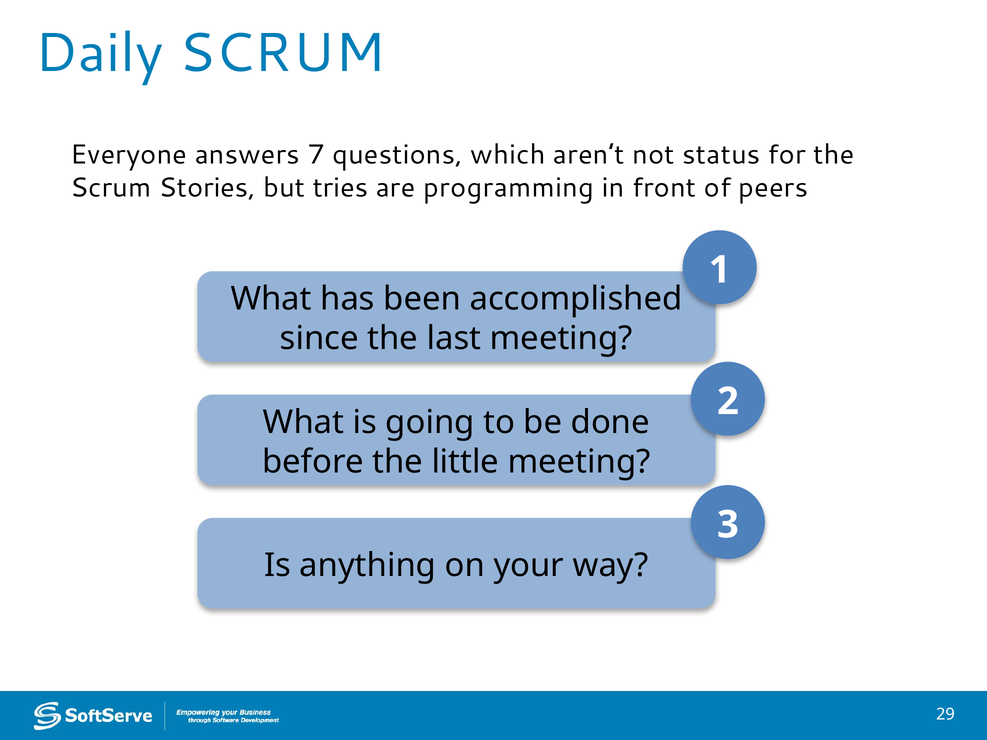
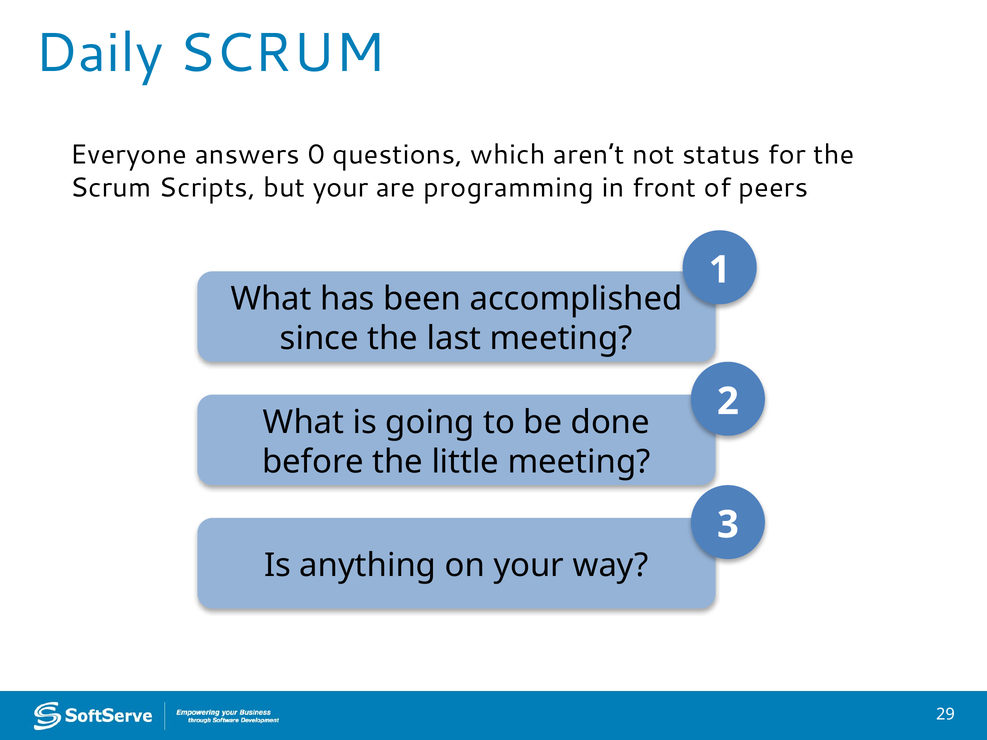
7: 7 -> 0 (316, 155)
Stories: Stories -> Scripts (207, 188)
but tries: tries -> your (341, 188)
